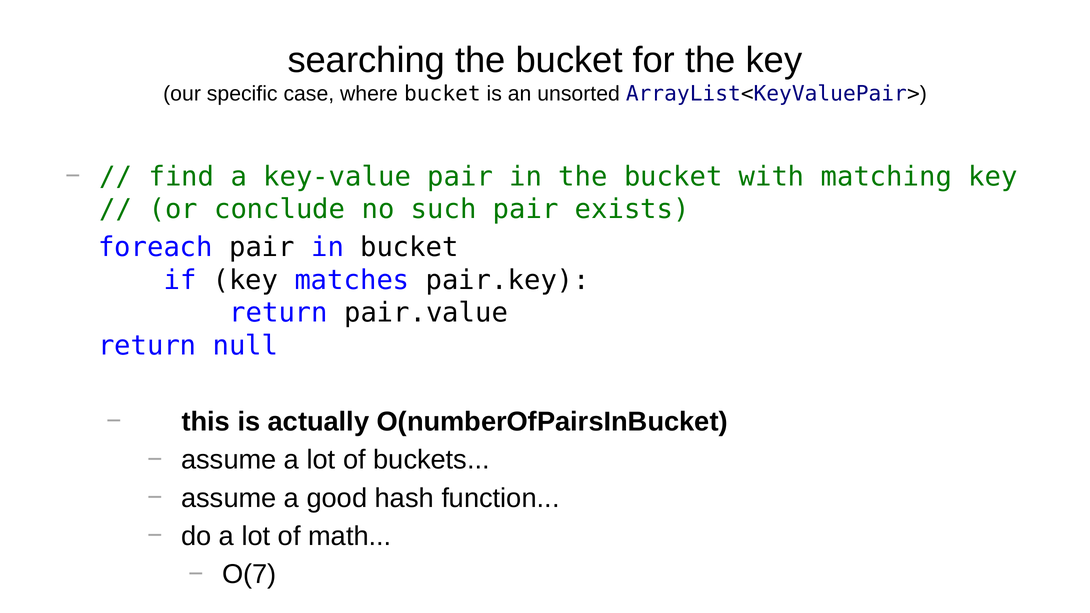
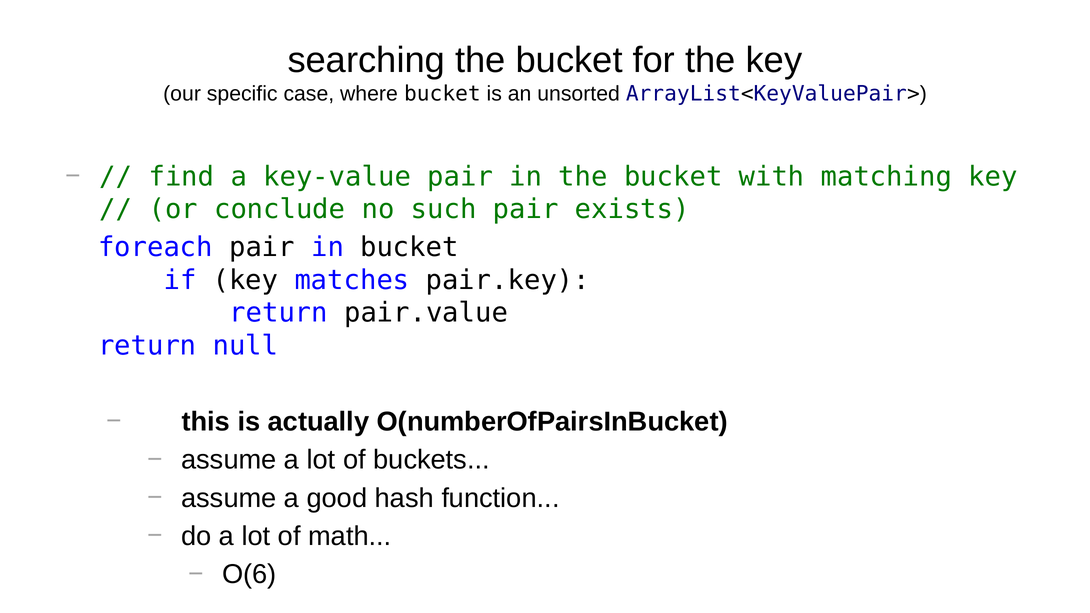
O(7: O(7 -> O(6 (249, 575)
